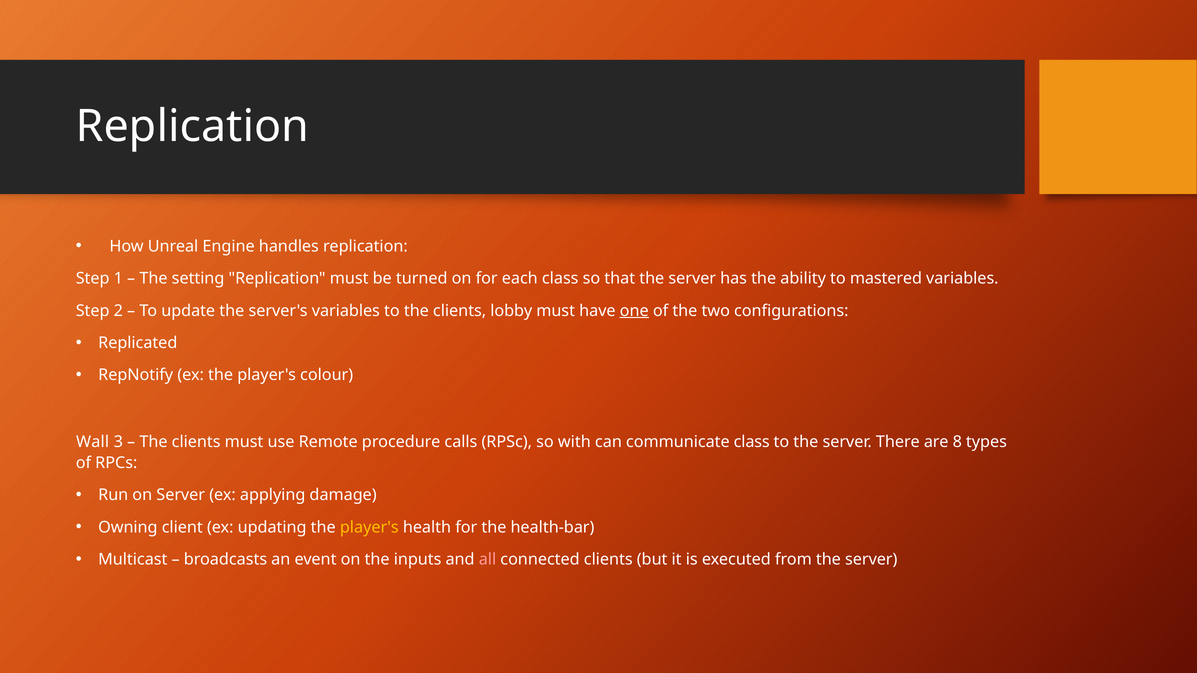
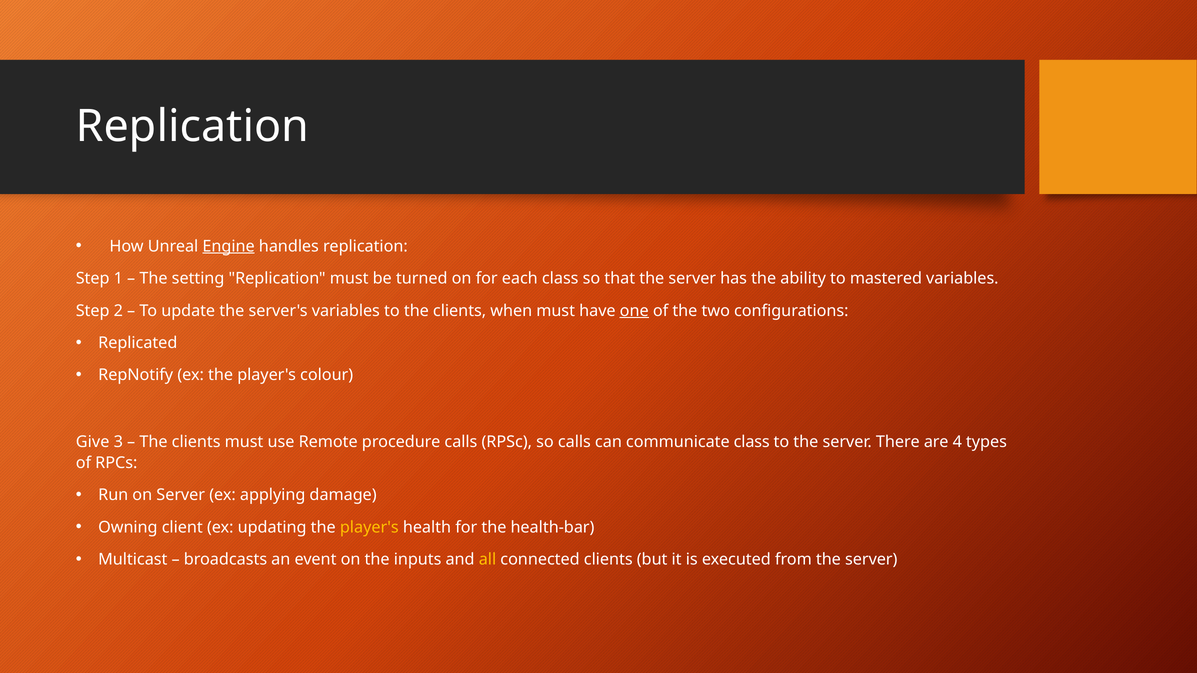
Engine underline: none -> present (229, 246)
lobby: lobby -> when (511, 311)
Wall: Wall -> Give (93, 442)
so with: with -> calls (574, 442)
8: 8 -> 4 (957, 442)
all colour: pink -> yellow (487, 560)
